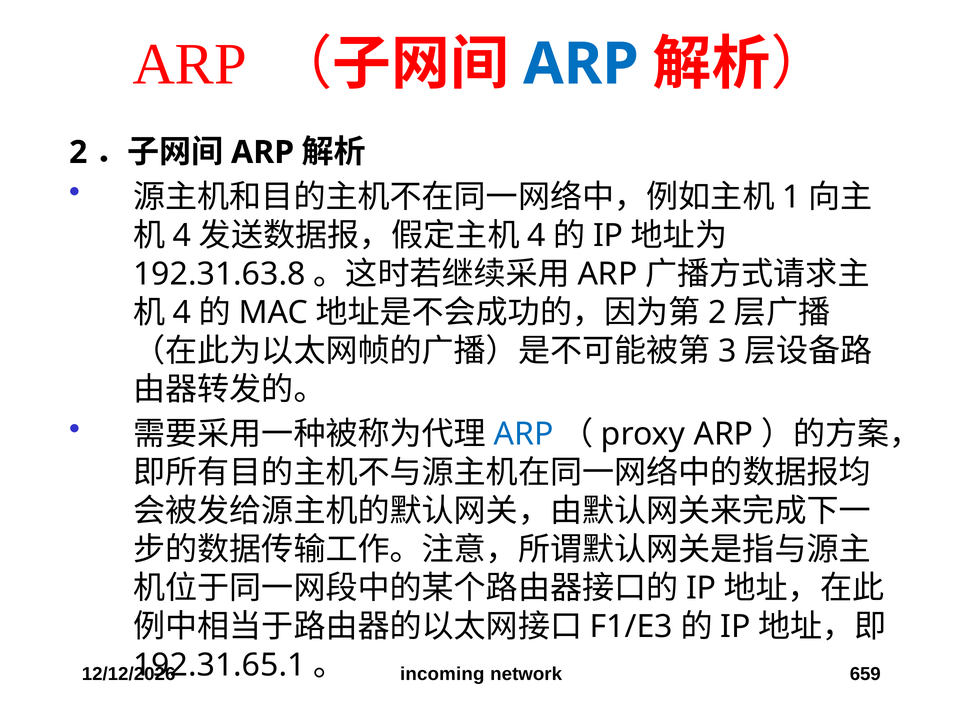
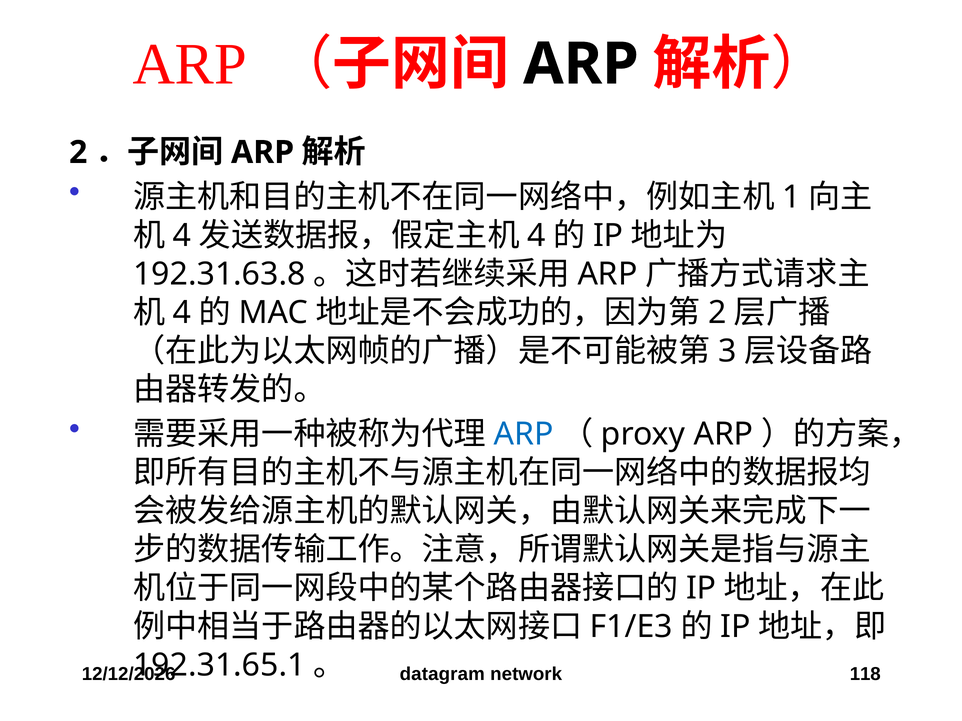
ARP colour: blue -> black (581, 64)
incoming: incoming -> datagram (442, 675)
659: 659 -> 118 (865, 675)
